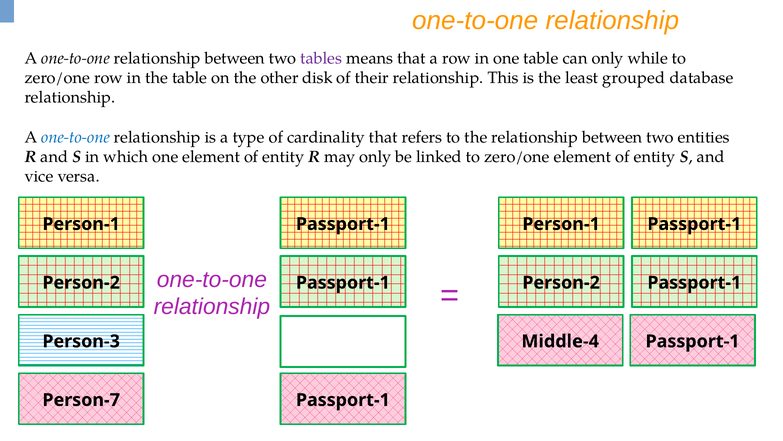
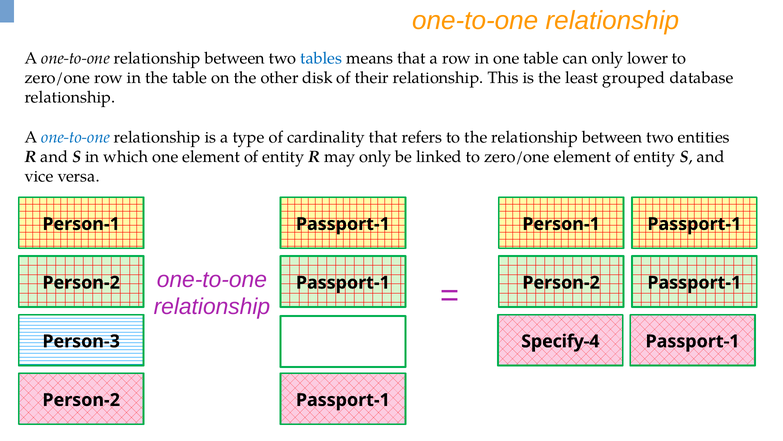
tables colour: purple -> blue (321, 58)
while: while -> lower (648, 58)
Middle-4: Middle-4 -> Specify-4 (560, 341)
Person-7: Person-7 -> Person-2 (81, 400)
